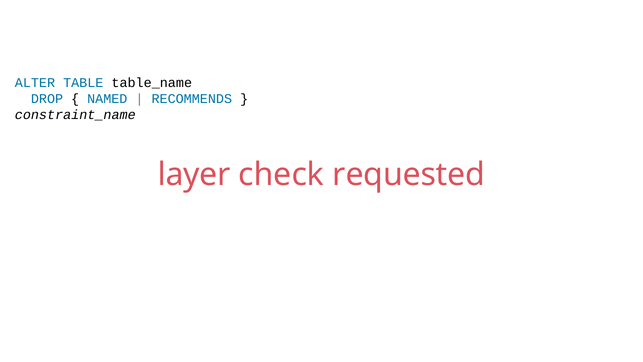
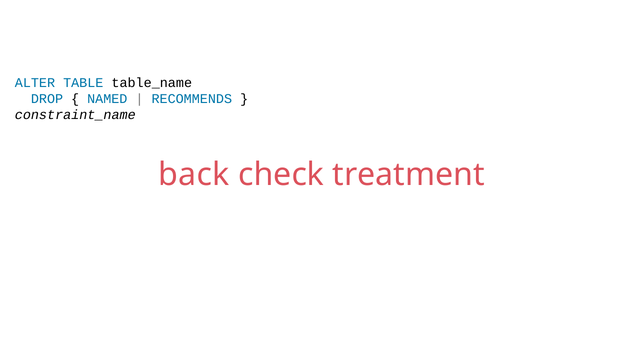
layer: layer -> back (194, 174)
requested: requested -> treatment (409, 174)
